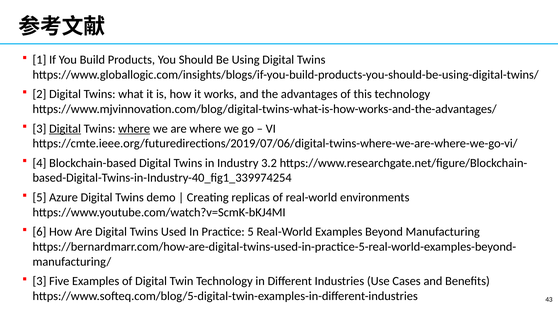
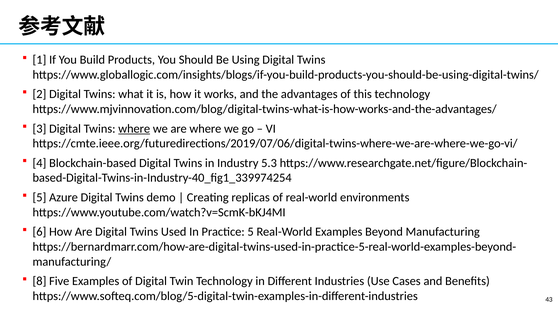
Digital underline: present -> none (65, 129)
3.2: 3.2 -> 5.3 (269, 163)
3: 3 -> 8 (39, 281)
